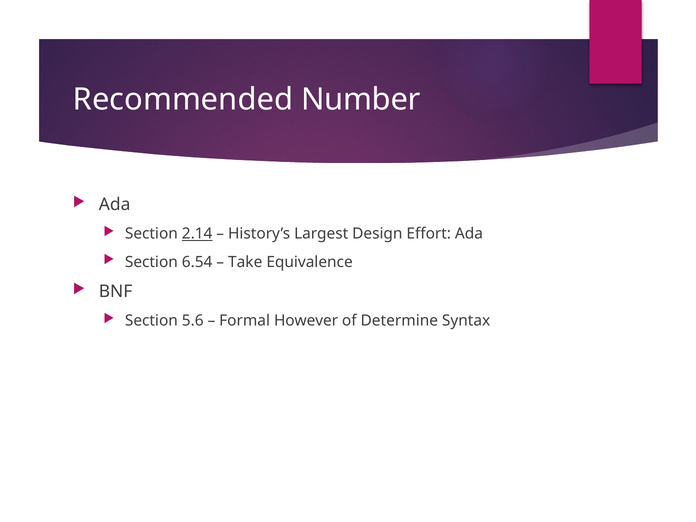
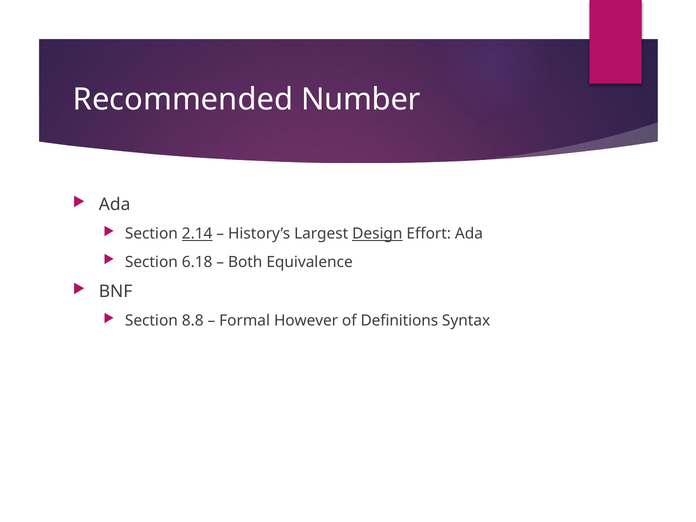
Design underline: none -> present (377, 234)
6.54: 6.54 -> 6.18 (197, 262)
Take: Take -> Both (245, 262)
5.6: 5.6 -> 8.8 (193, 321)
Determine: Determine -> Definitions (399, 321)
